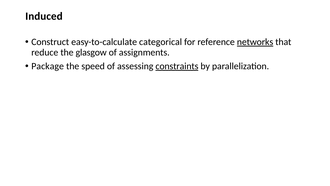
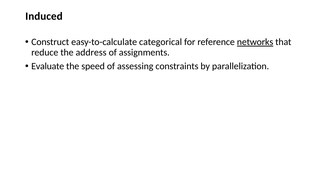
glasgow: glasgow -> address (91, 52)
Package: Package -> Evaluate (48, 66)
constraints underline: present -> none (177, 66)
